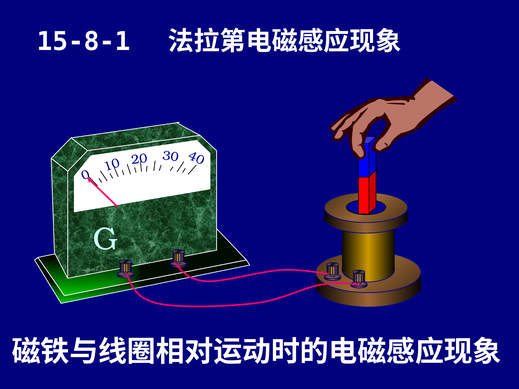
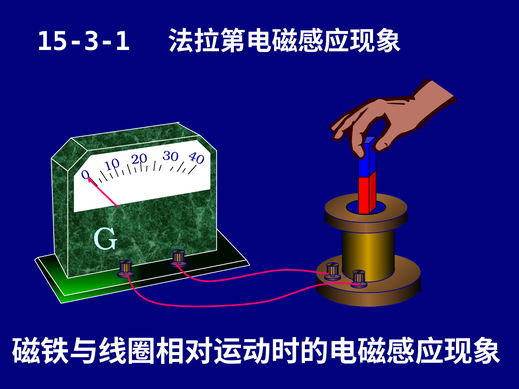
15-8-1: 15-8-1 -> 15-3-1 (84, 42)
